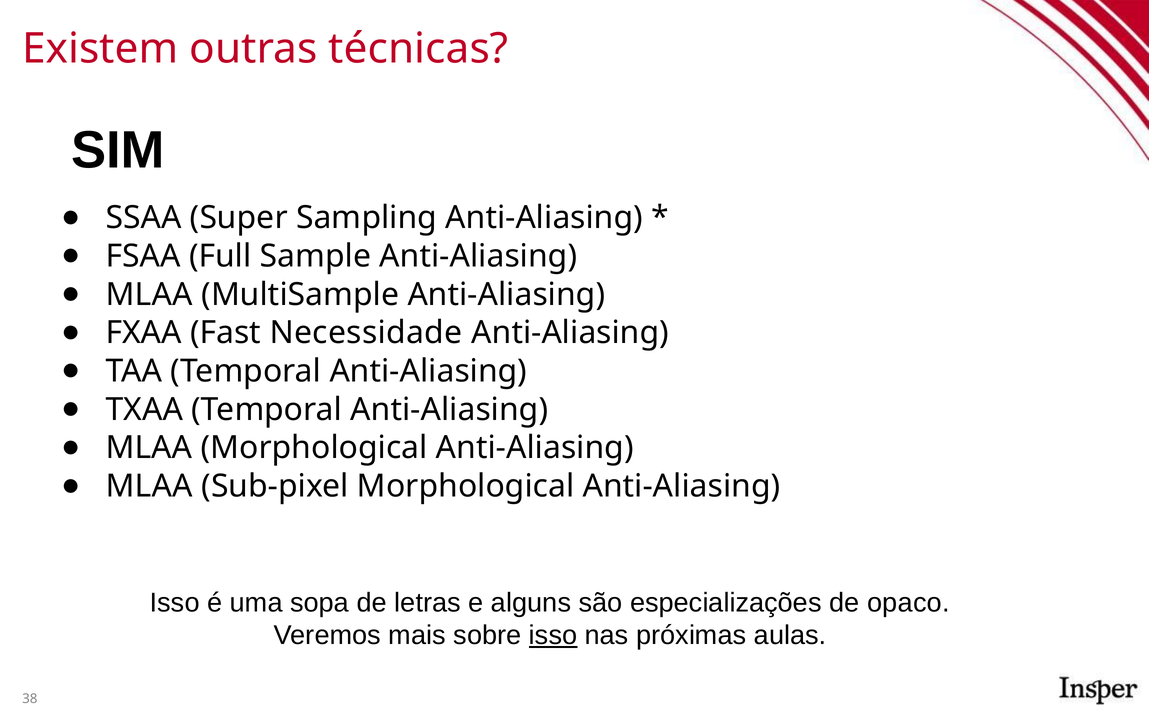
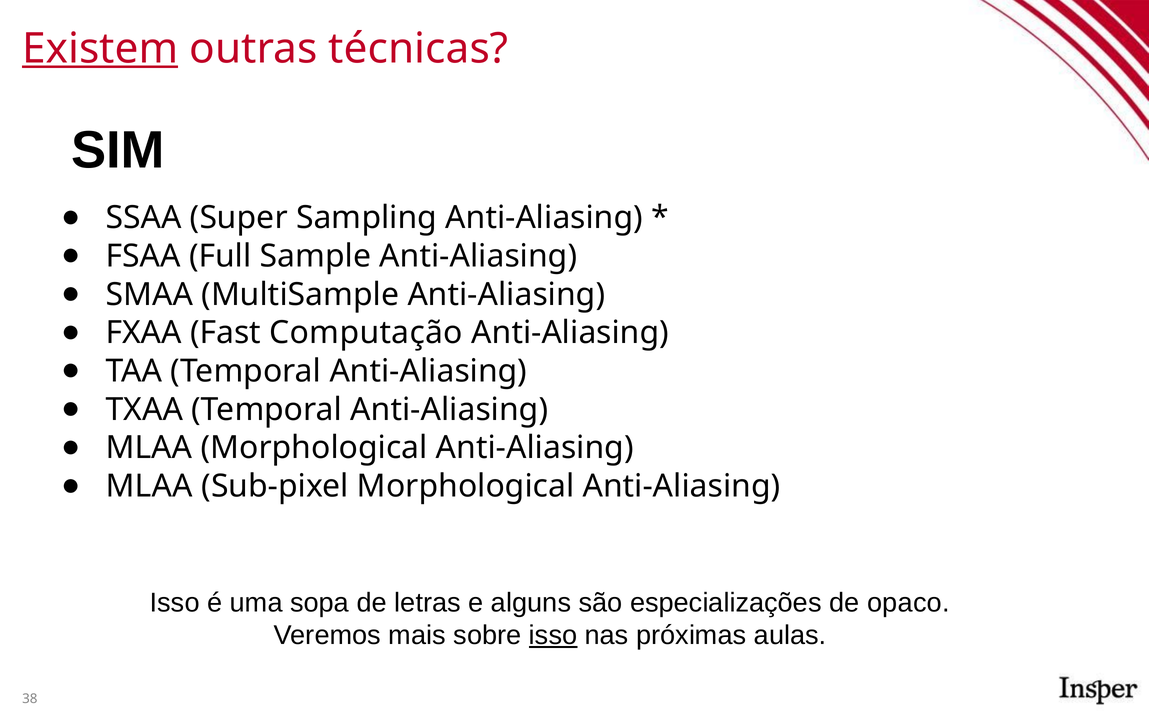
Existem underline: none -> present (100, 49)
MLAA: MLAA -> SMAA (149, 295)
Necessidade: Necessidade -> Computação (366, 333)
